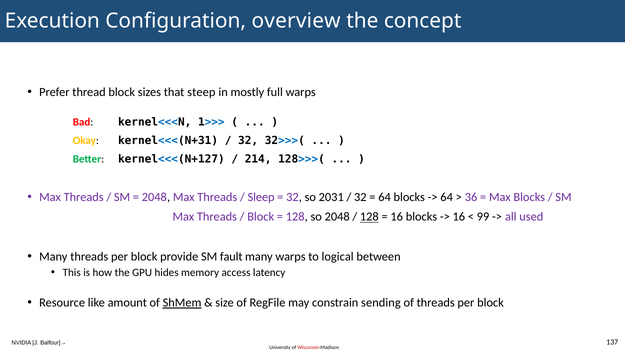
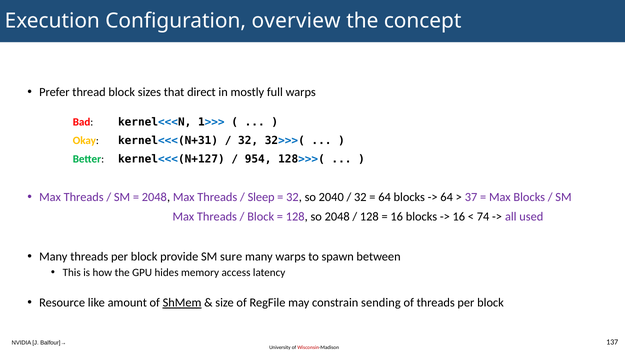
steep: steep -> direct (201, 92)
214: 214 -> 954 (258, 159)
2031: 2031 -> 2040 (331, 197)
36: 36 -> 37 (471, 197)
128 underline: present -> none (369, 217)
99: 99 -> 74 (483, 217)
fault: fault -> sure (231, 256)
logical: logical -> spawn (338, 256)
